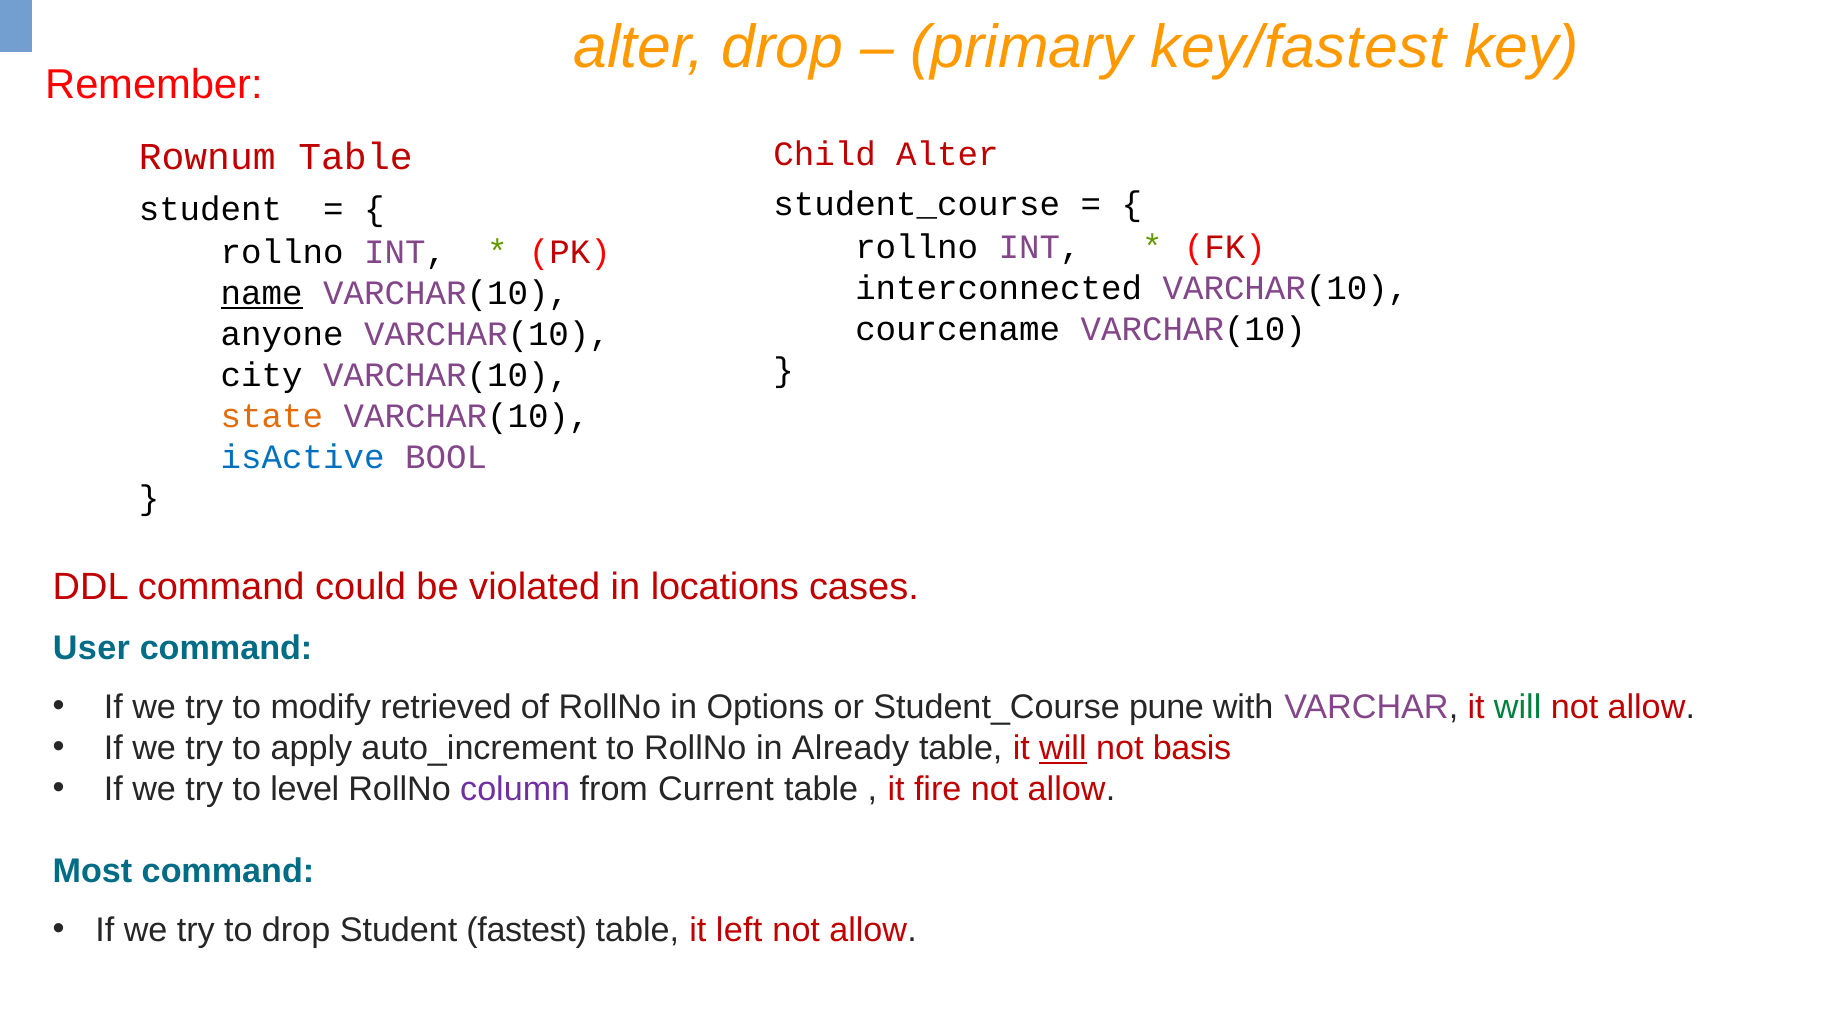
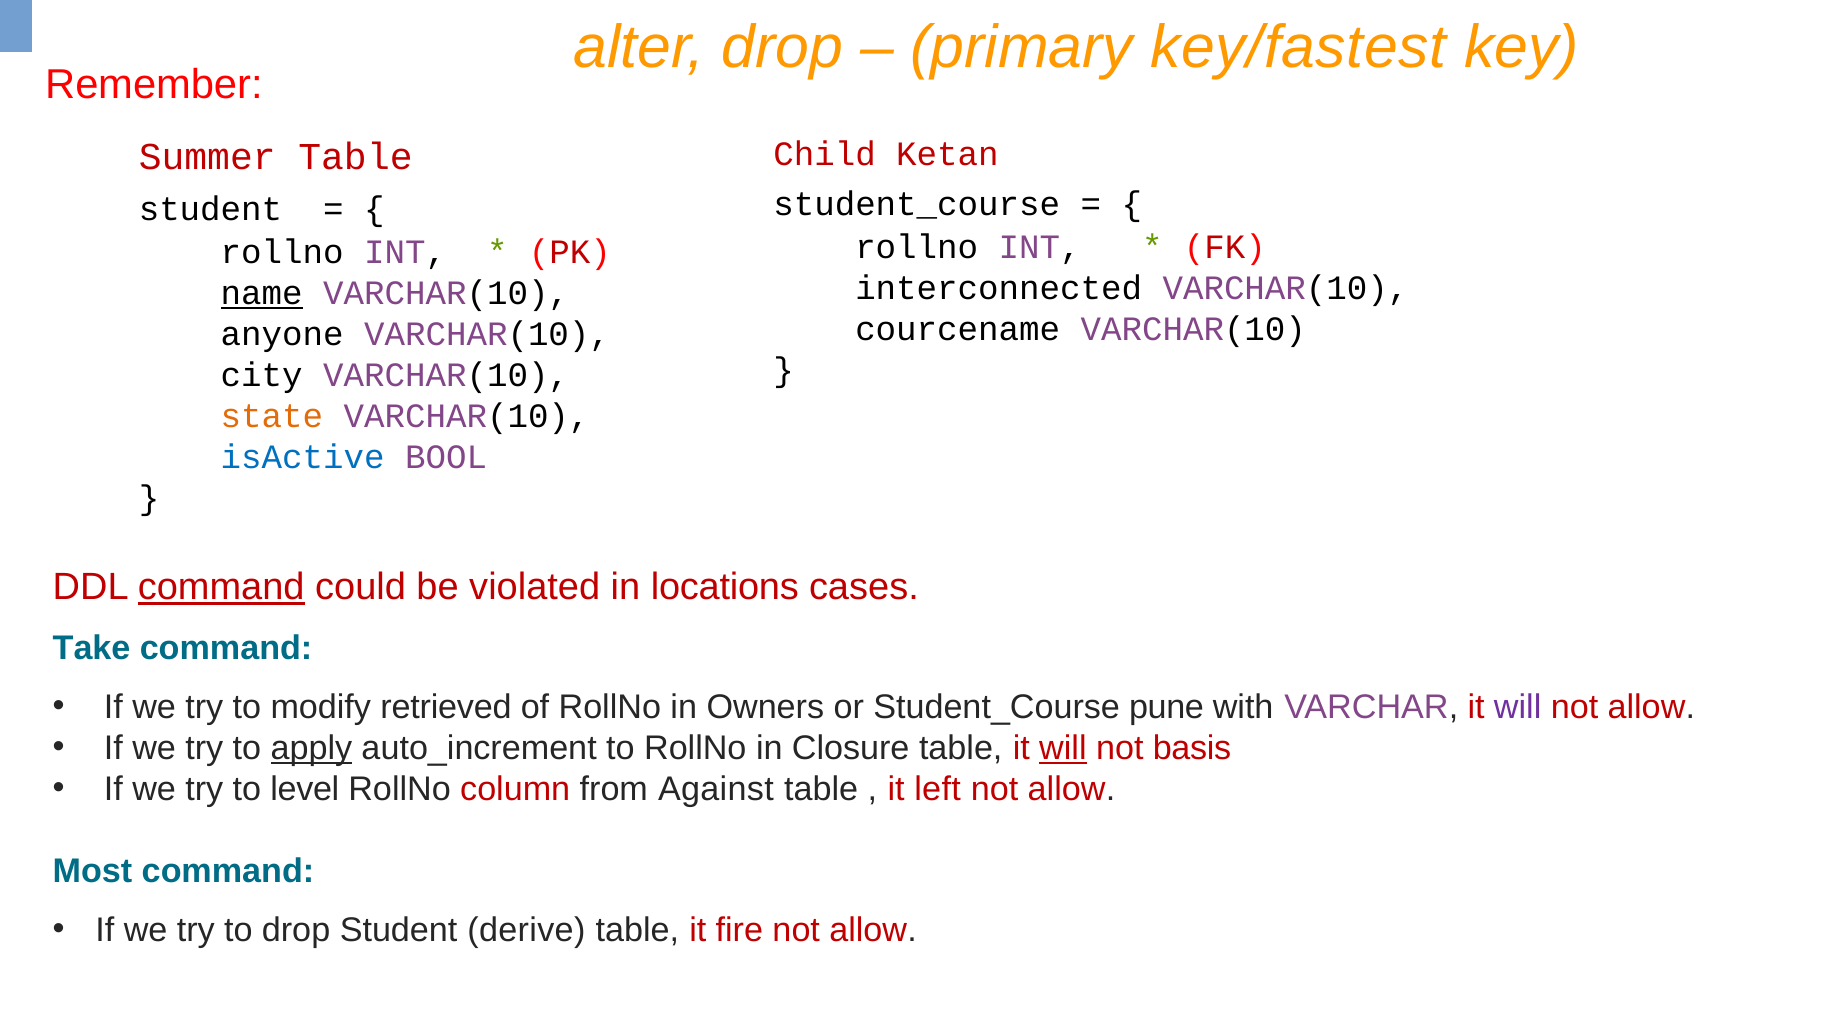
Child Alter: Alter -> Ketan (947, 155)
Rownum: Rownum -> Summer (207, 157)
command underline: none -> present (221, 587)
User: User -> Take (92, 648)
Options: Options -> Owners (765, 708)
will colour: green -> purple (1518, 708)
apply underline: none -> present (311, 749)
Already: Already -> Closure (851, 749)
column colour: purple -> red (515, 790)
Current: Current -> Against (716, 790)
fire: fire -> left (938, 790)
fastest: fastest -> derive (526, 931)
left: left -> fire (739, 931)
